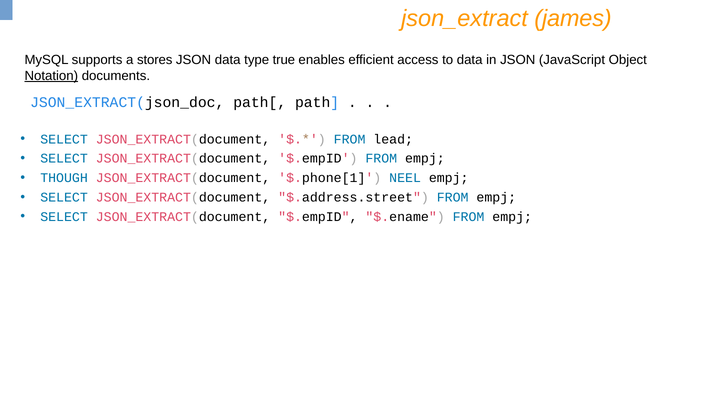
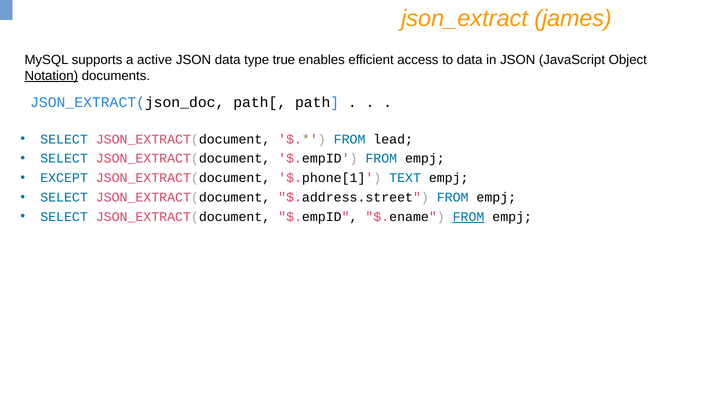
stores: stores -> active (155, 60)
THOUGH: THOUGH -> EXCEPT (64, 178)
NEEL: NEEL -> TEXT (405, 178)
FROM underline: none -> present (469, 217)
